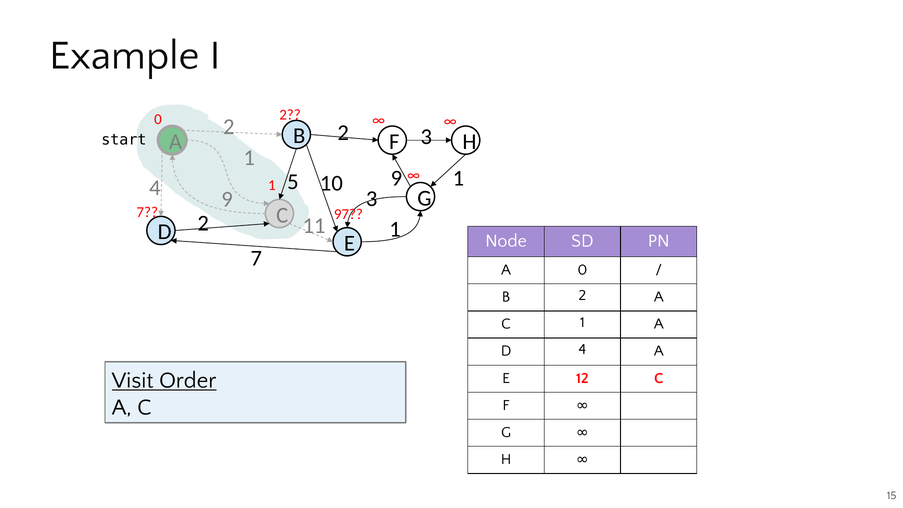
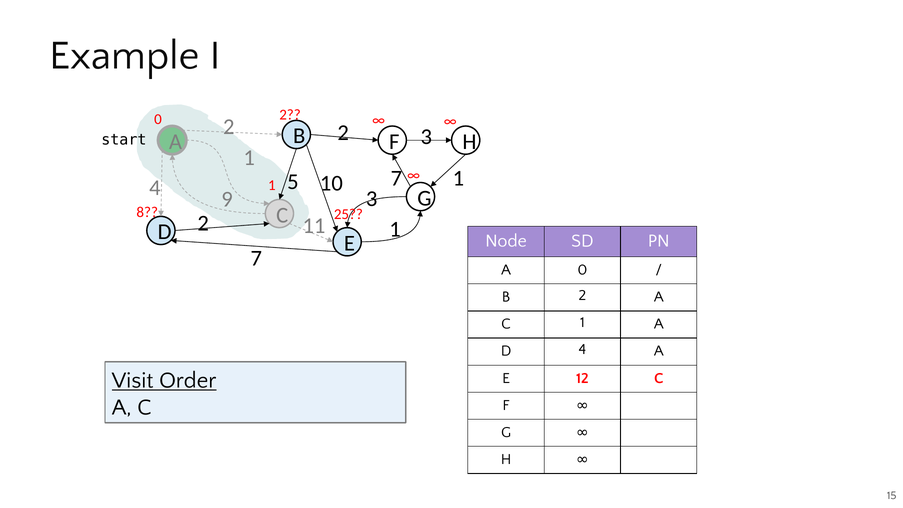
10 9: 9 -> 7 (396, 178)
7: 7 -> 8 (147, 212)
97: 97 -> 25 (348, 214)
